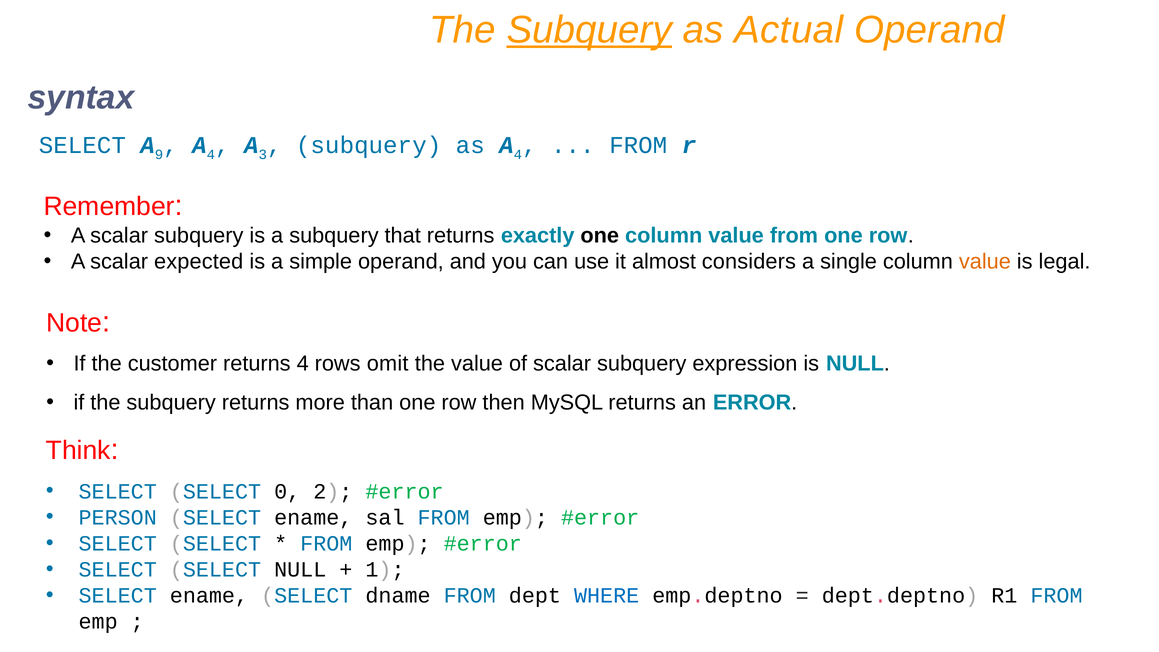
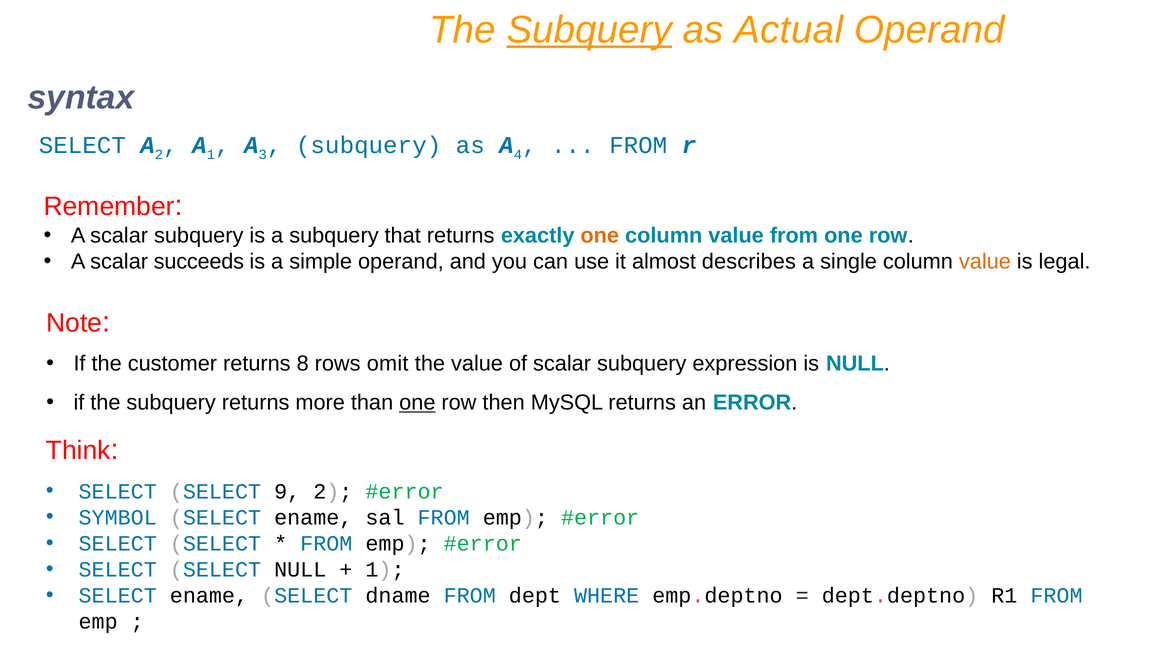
A 9: 9 -> 2 (159, 155)
4: 4 -> 1 (211, 155)
one colour: black -> orange (600, 236)
expected: expected -> succeeds (199, 262)
considers: considers -> describes (749, 262)
returns 4: 4 -> 8 (303, 364)
one underline: none -> present (417, 403)
0: 0 -> 9 (287, 491)
PERSON: PERSON -> SYMBOL (118, 517)
